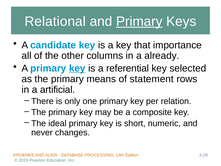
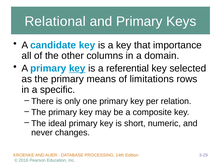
Primary underline: present -> none (139, 21)
already: already -> domain (162, 56)
statement: statement -> limitations (152, 79)
artificial: artificial -> specific (58, 89)
